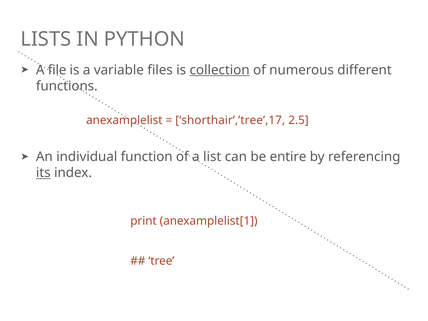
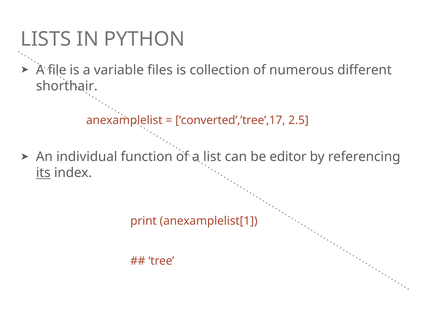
collection underline: present -> none (220, 70)
functions: functions -> shorthair (67, 86)
shorthair’,’tree’,17: shorthair’,’tree’,17 -> converted’,’tree’,17 (230, 120)
entire: entire -> editor (288, 157)
